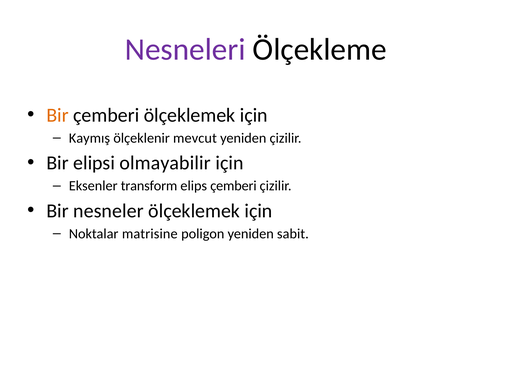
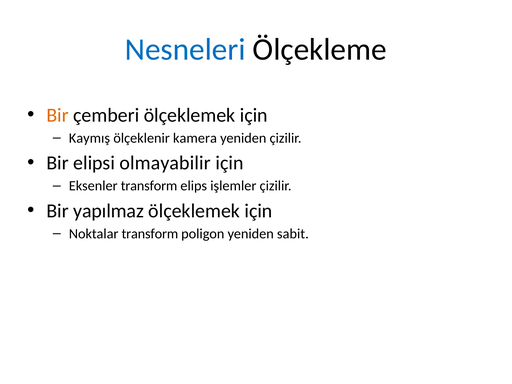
Nesneleri colour: purple -> blue (185, 50)
mevcut: mevcut -> kamera (195, 138)
elips çemberi: çemberi -> işlemler (233, 186)
nesneler: nesneler -> yapılmaz (109, 211)
Noktalar matrisine: matrisine -> transform (150, 234)
